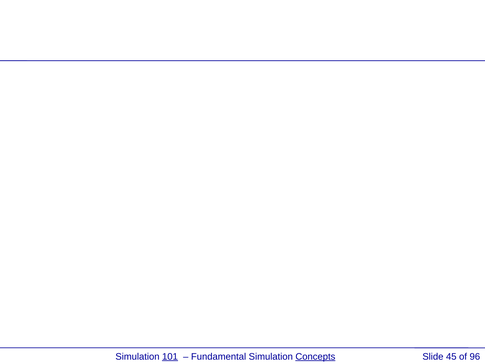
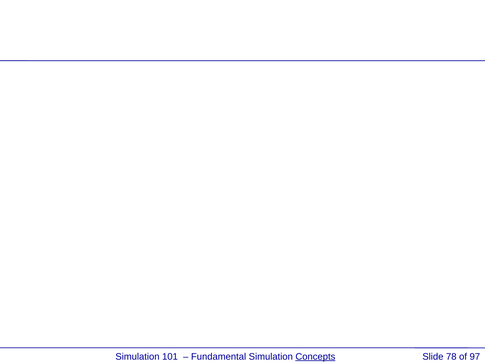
101 underline: present -> none (170, 356)
45: 45 -> 78 (451, 356)
96: 96 -> 97 (475, 356)
